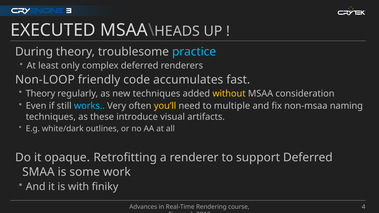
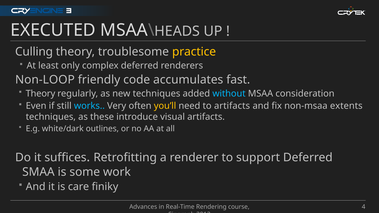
During: During -> Culling (34, 52)
practice colour: light blue -> yellow (194, 52)
without colour: yellow -> light blue (229, 94)
to multiple: multiple -> artifacts (232, 106)
naming: naming -> extents (346, 106)
opaque: opaque -> suffices (65, 158)
with: with -> care (79, 187)
